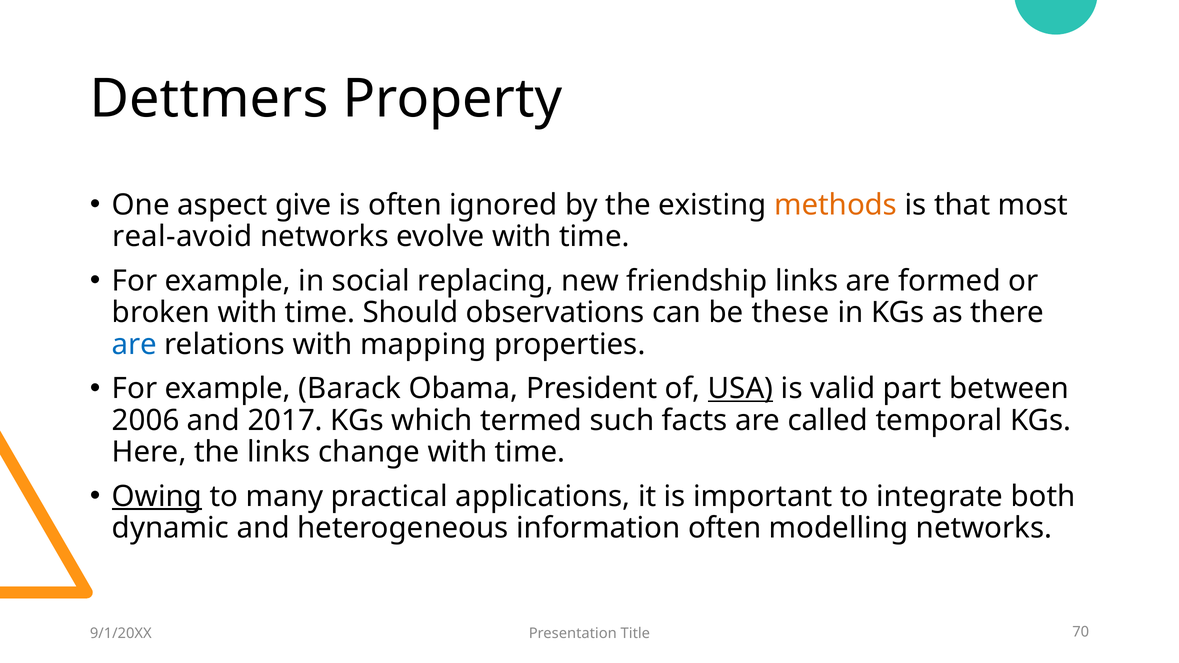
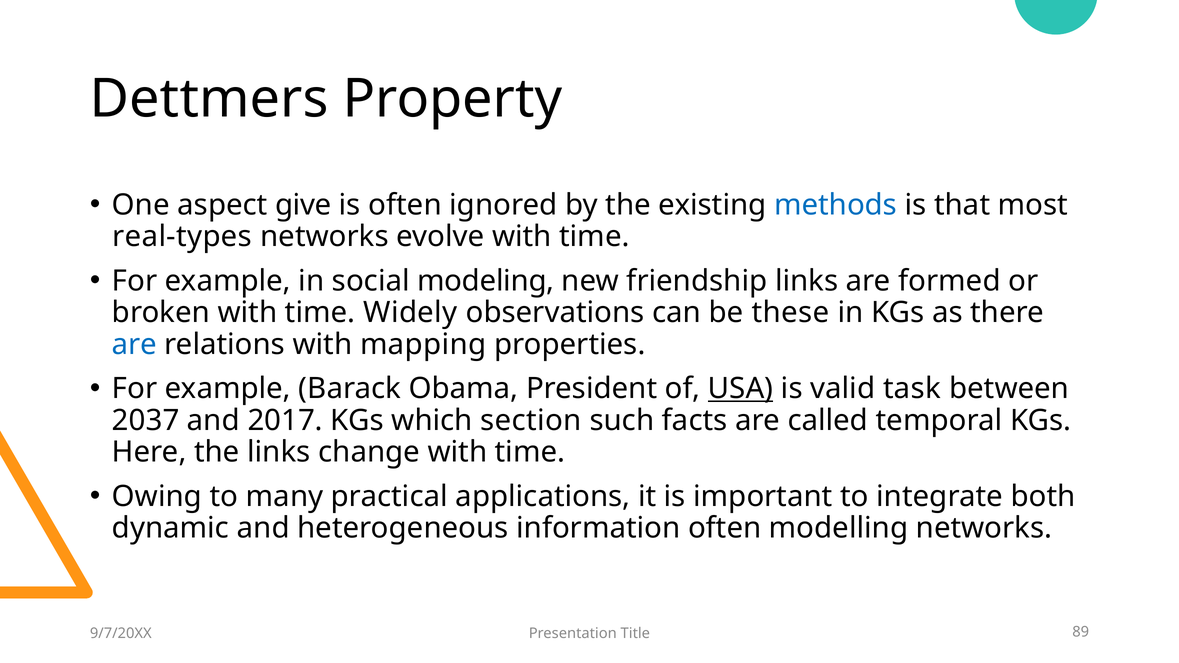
methods colour: orange -> blue (836, 205)
real-avoid: real-avoid -> real-types (182, 237)
replacing: replacing -> modeling (486, 281)
Should: Should -> Widely (410, 313)
part: part -> task (912, 389)
2006: 2006 -> 2037 (146, 420)
termed: termed -> section (531, 420)
Owing underline: present -> none (157, 496)
9/1/20XX: 9/1/20XX -> 9/7/20XX (121, 633)
70: 70 -> 89 (1081, 632)
